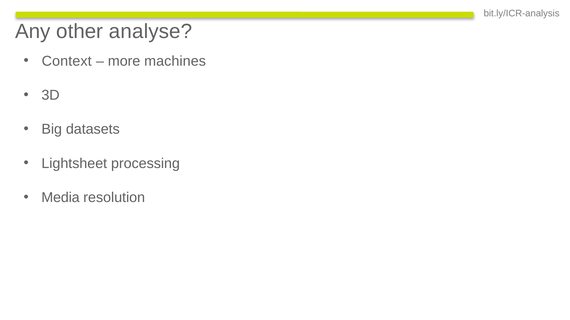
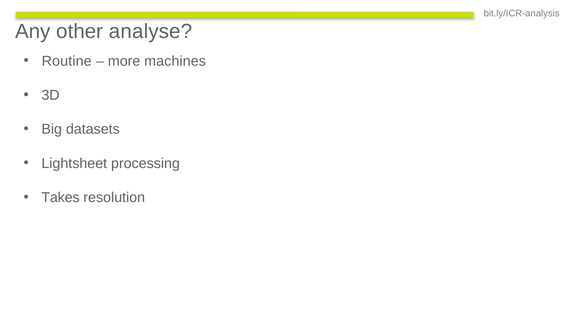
Context: Context -> Routine (67, 61)
Media: Media -> Takes (61, 198)
